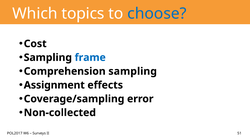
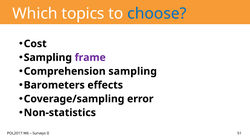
frame colour: blue -> purple (90, 58)
Assignment: Assignment -> Barometers (54, 85)
Non-collected: Non-collected -> Non-statistics (60, 113)
